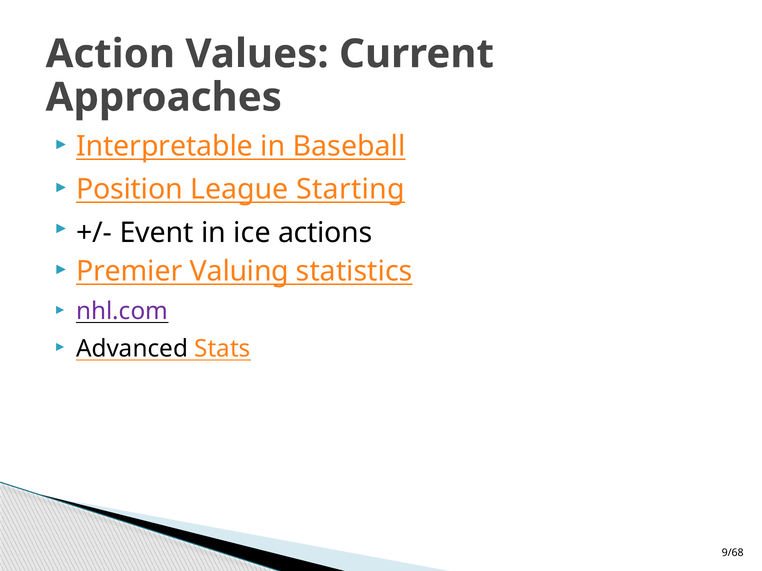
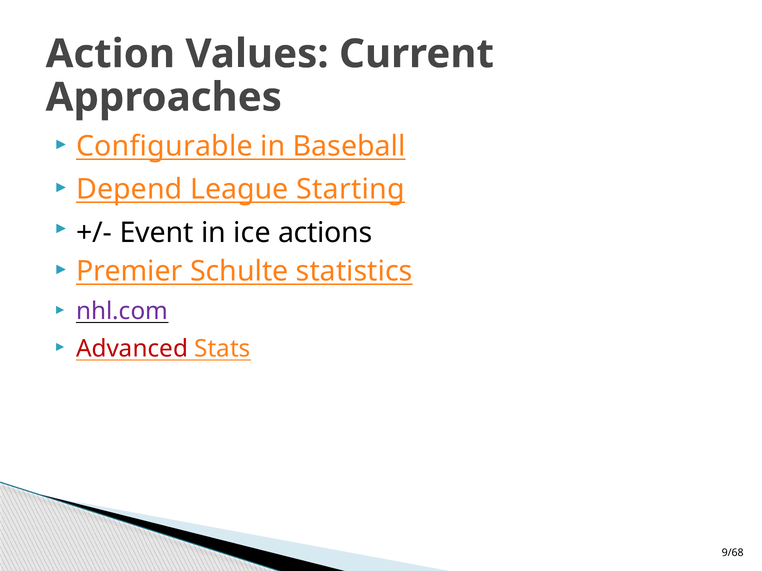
Interpretable: Interpretable -> Configurable (164, 146)
Position: Position -> Depend (129, 190)
Valuing: Valuing -> Schulte (239, 271)
Advanced colour: black -> red (132, 349)
